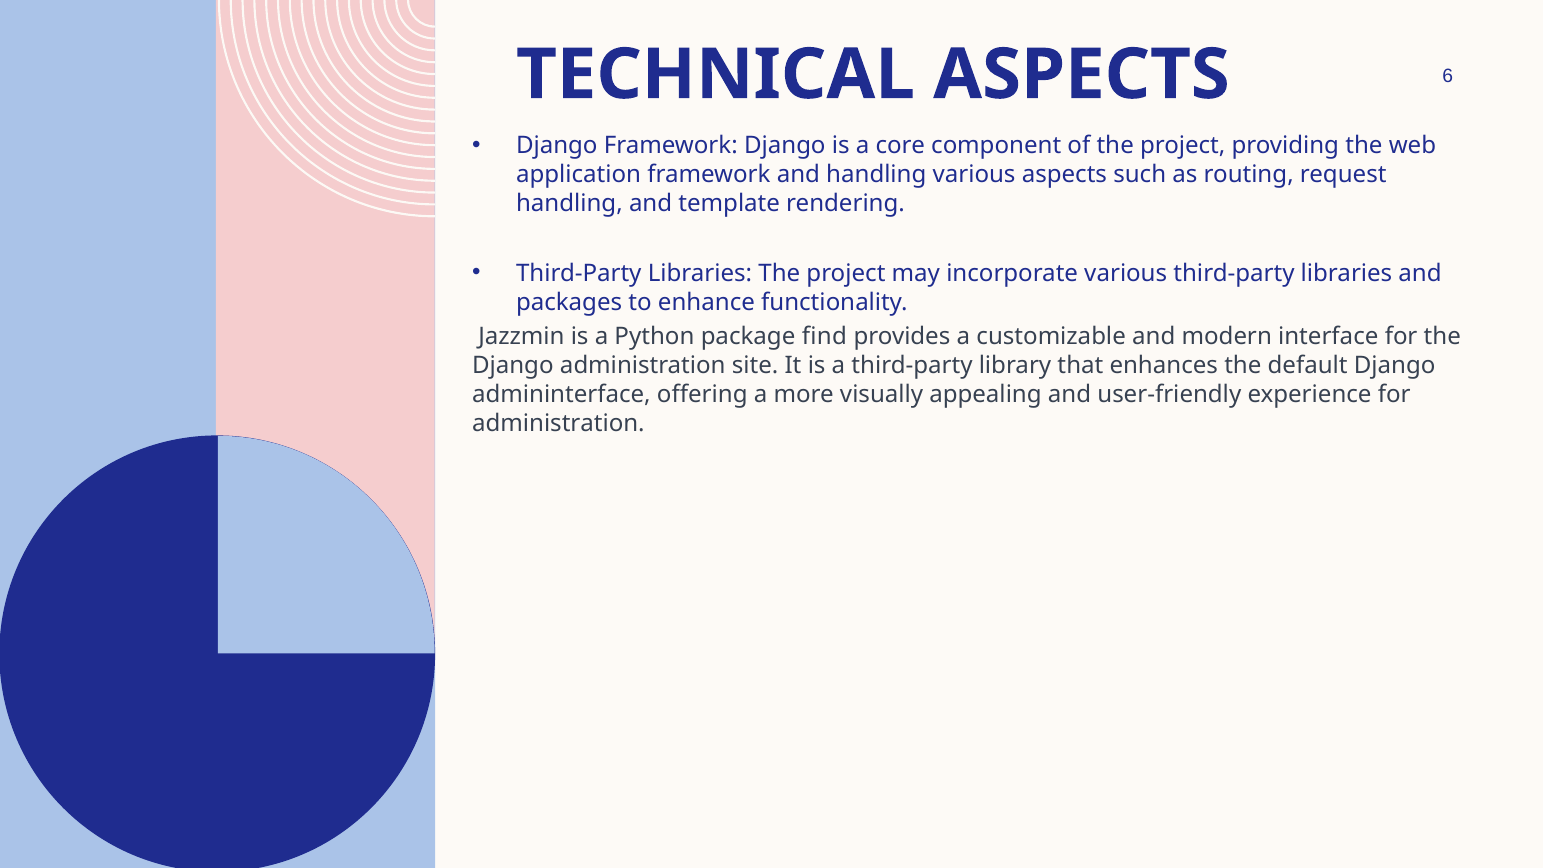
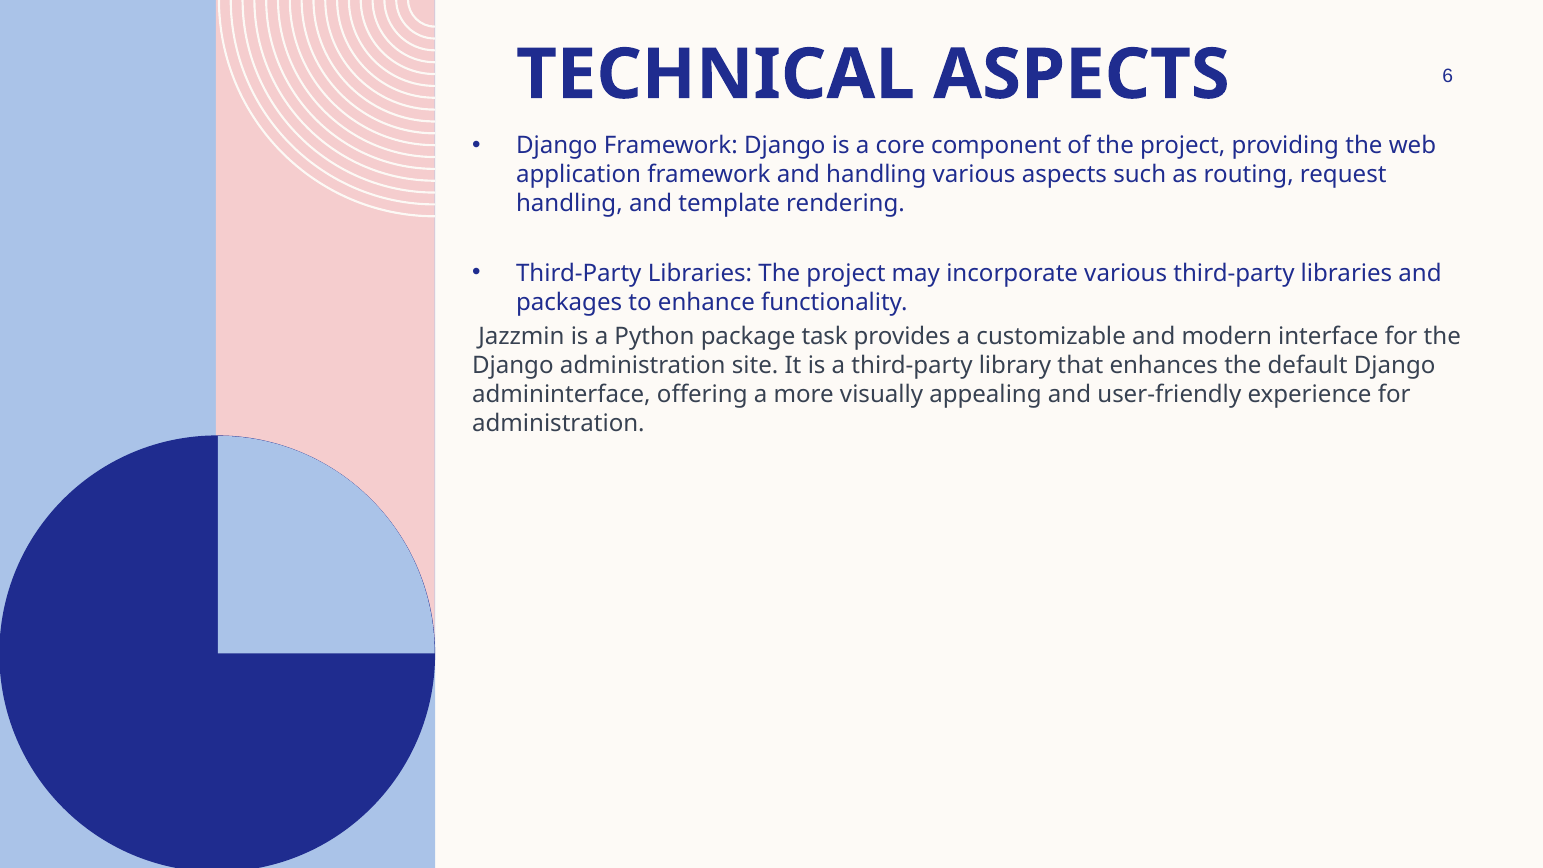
find: find -> task (825, 337)
